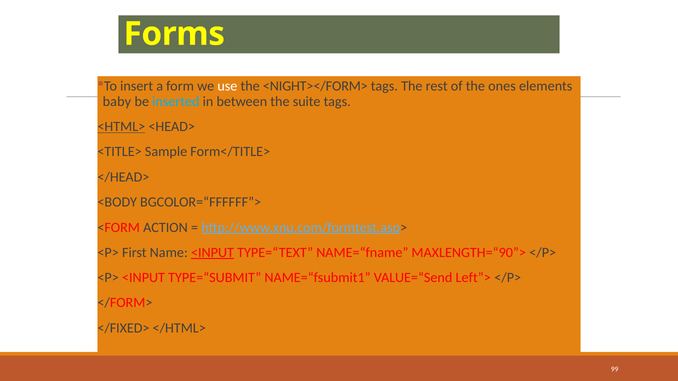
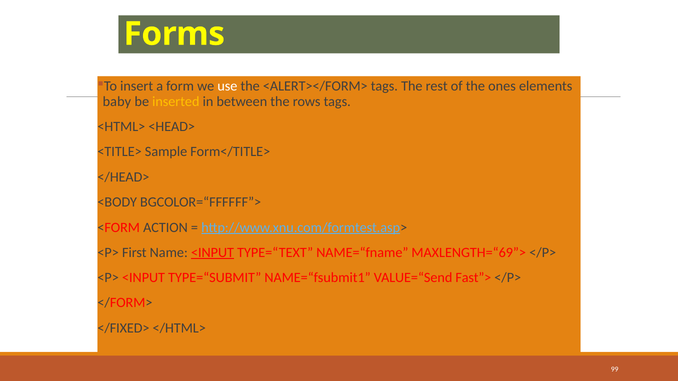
<NIGHT></FORM>: <NIGHT></FORM> -> <ALERT></FORM> (315, 86)
inserted colour: light blue -> yellow (176, 102)
suite: suite -> rows (307, 102)
<HTML> underline: present -> none (121, 127)
MAXLENGTH=“90”>: MAXLENGTH=“90”> -> MAXLENGTH=“69”> (469, 253)
Left”>: Left”> -> Fast”> (473, 278)
